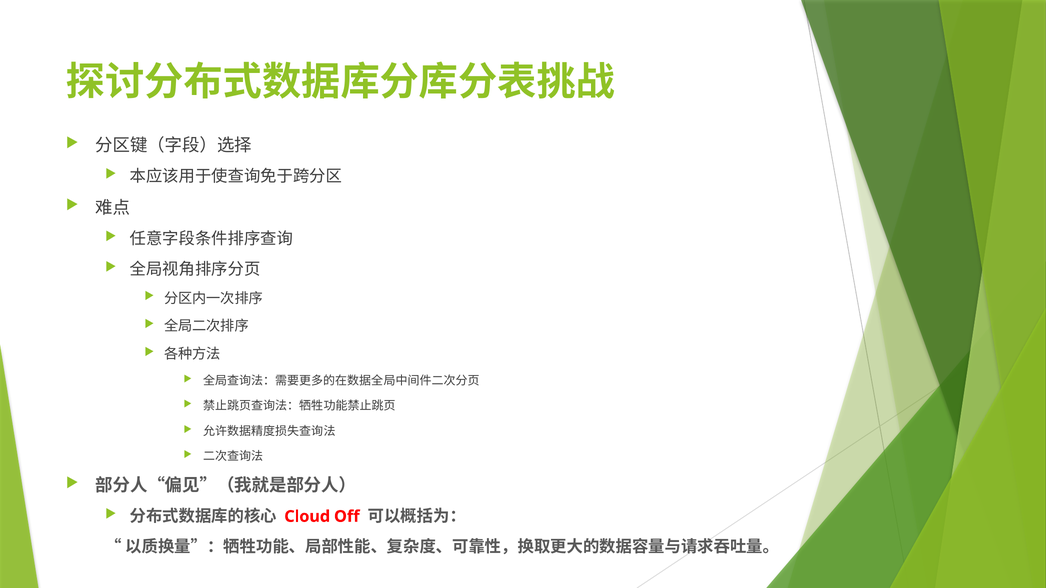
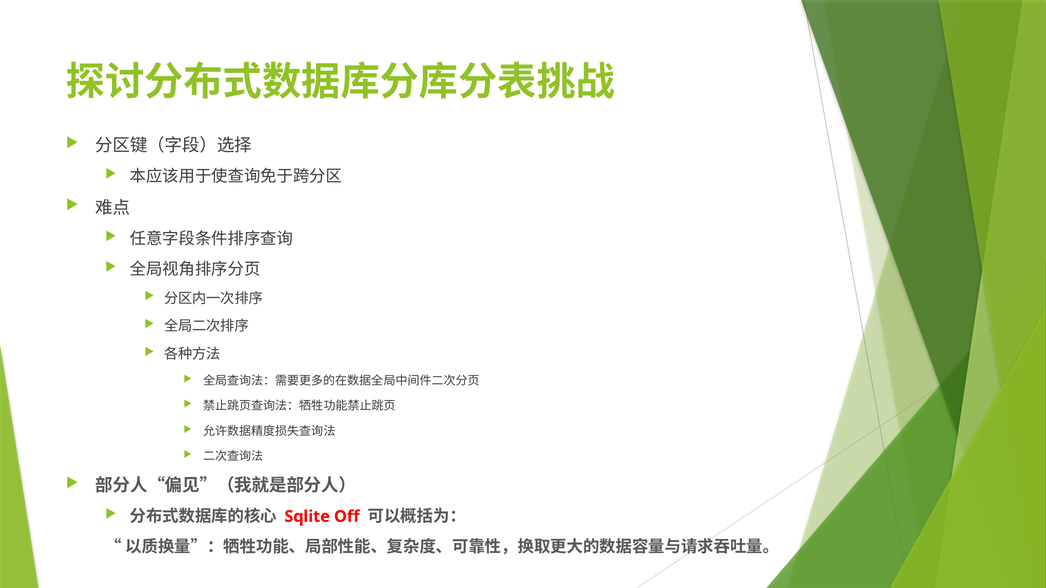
Cloud: Cloud -> Sqlite (307, 517)
